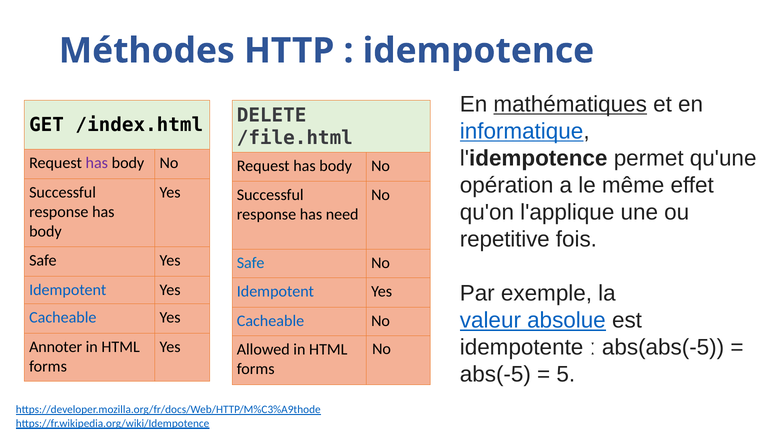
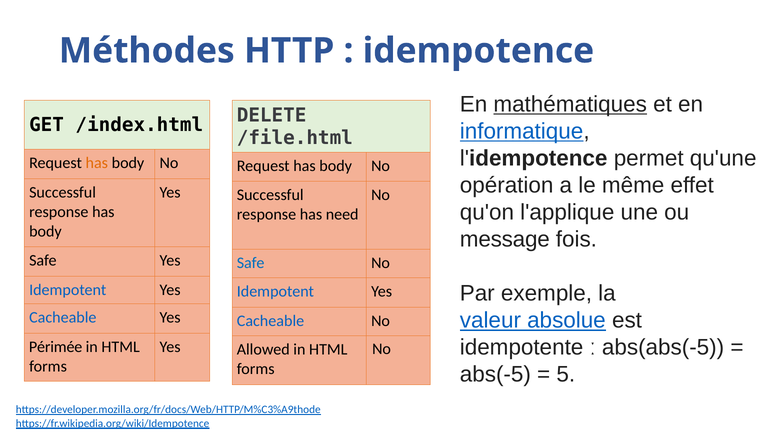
has colour: purple -> orange (97, 163)
repetitive: repetitive -> message (505, 239)
Annoter: Annoter -> Périmée (56, 347)
